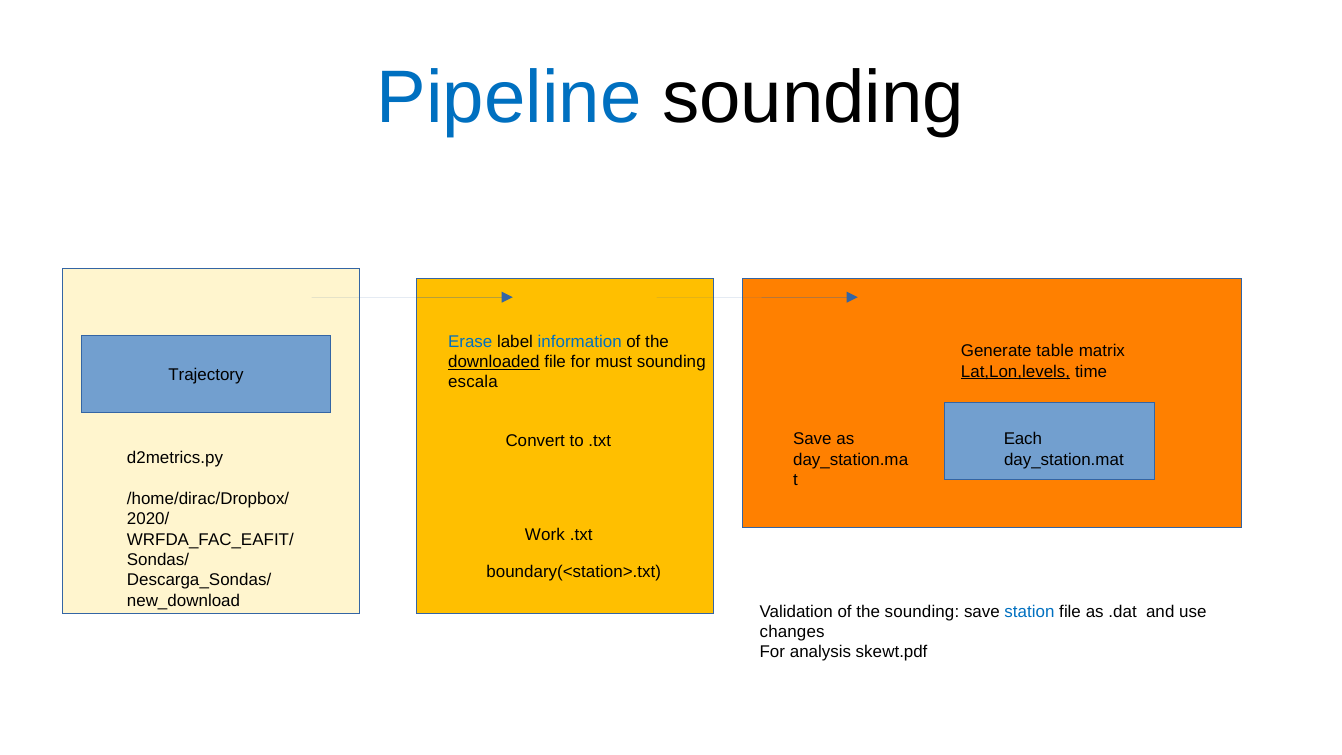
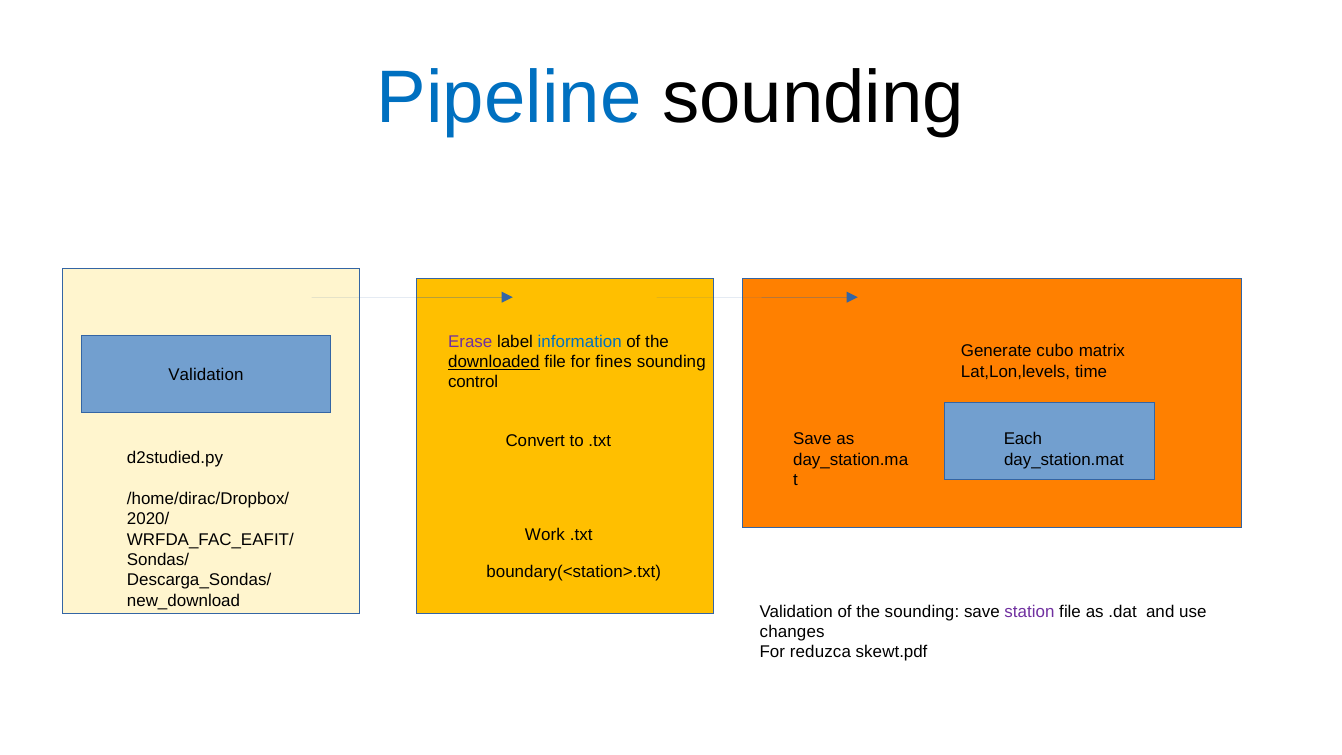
Erase colour: blue -> purple (470, 342)
table: table -> cubo (1055, 351)
must: must -> fines (614, 362)
Lat,Lon,levels underline: present -> none (1016, 371)
Trajectory: Trajectory -> Validation (206, 375)
escala: escala -> control (473, 382)
d2metrics.py: d2metrics.py -> d2studied.py (175, 458)
station colour: blue -> purple (1029, 612)
analysis: analysis -> reduzca (820, 652)
